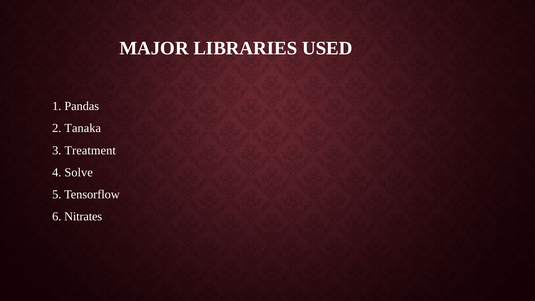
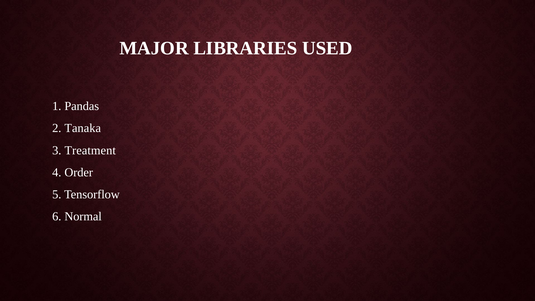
Solve: Solve -> Order (79, 172)
Nitrates: Nitrates -> Normal (83, 216)
